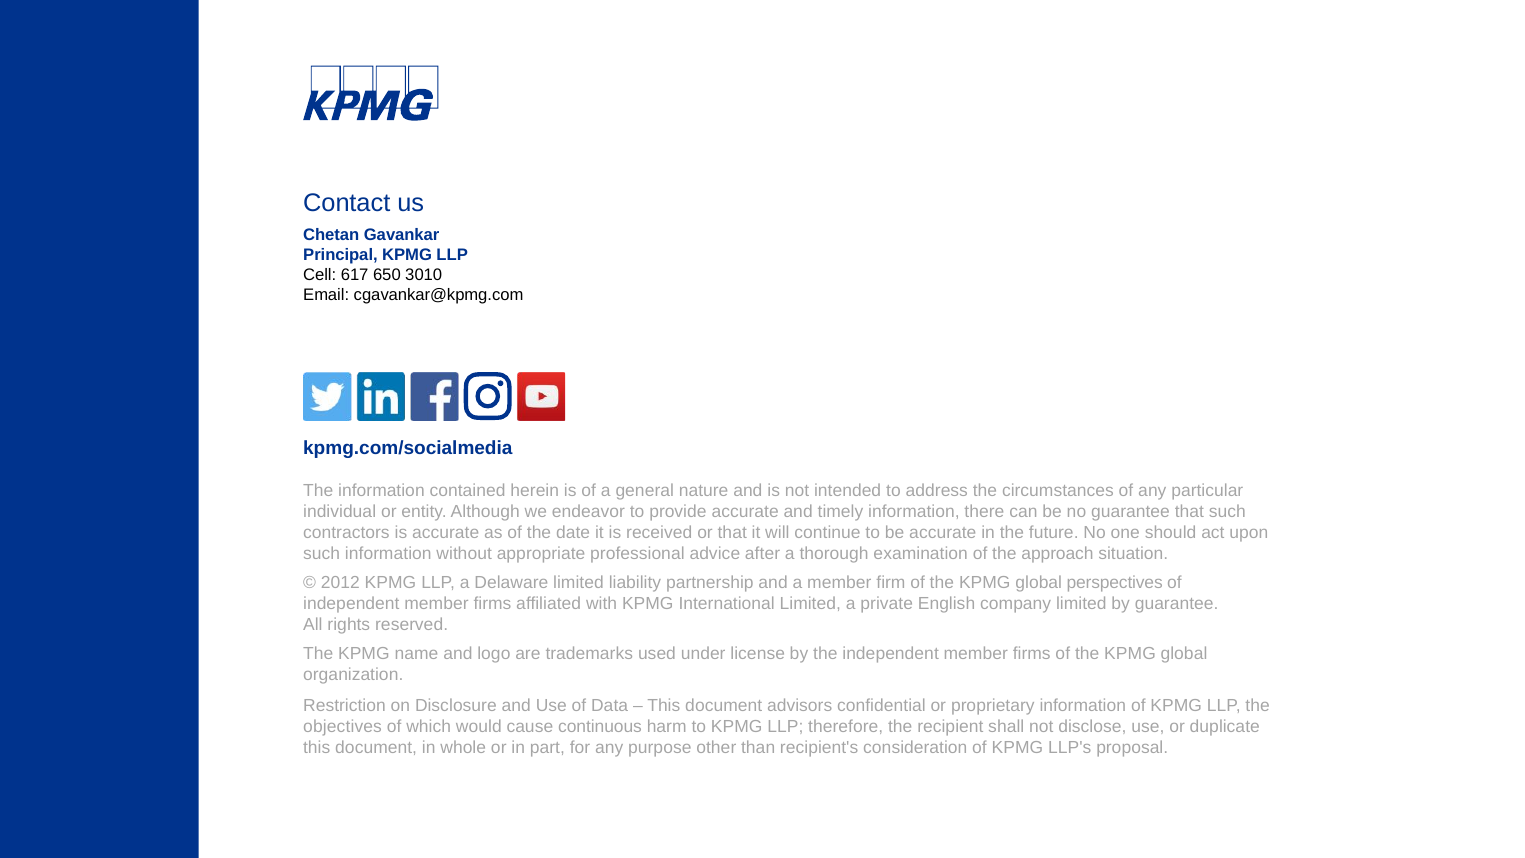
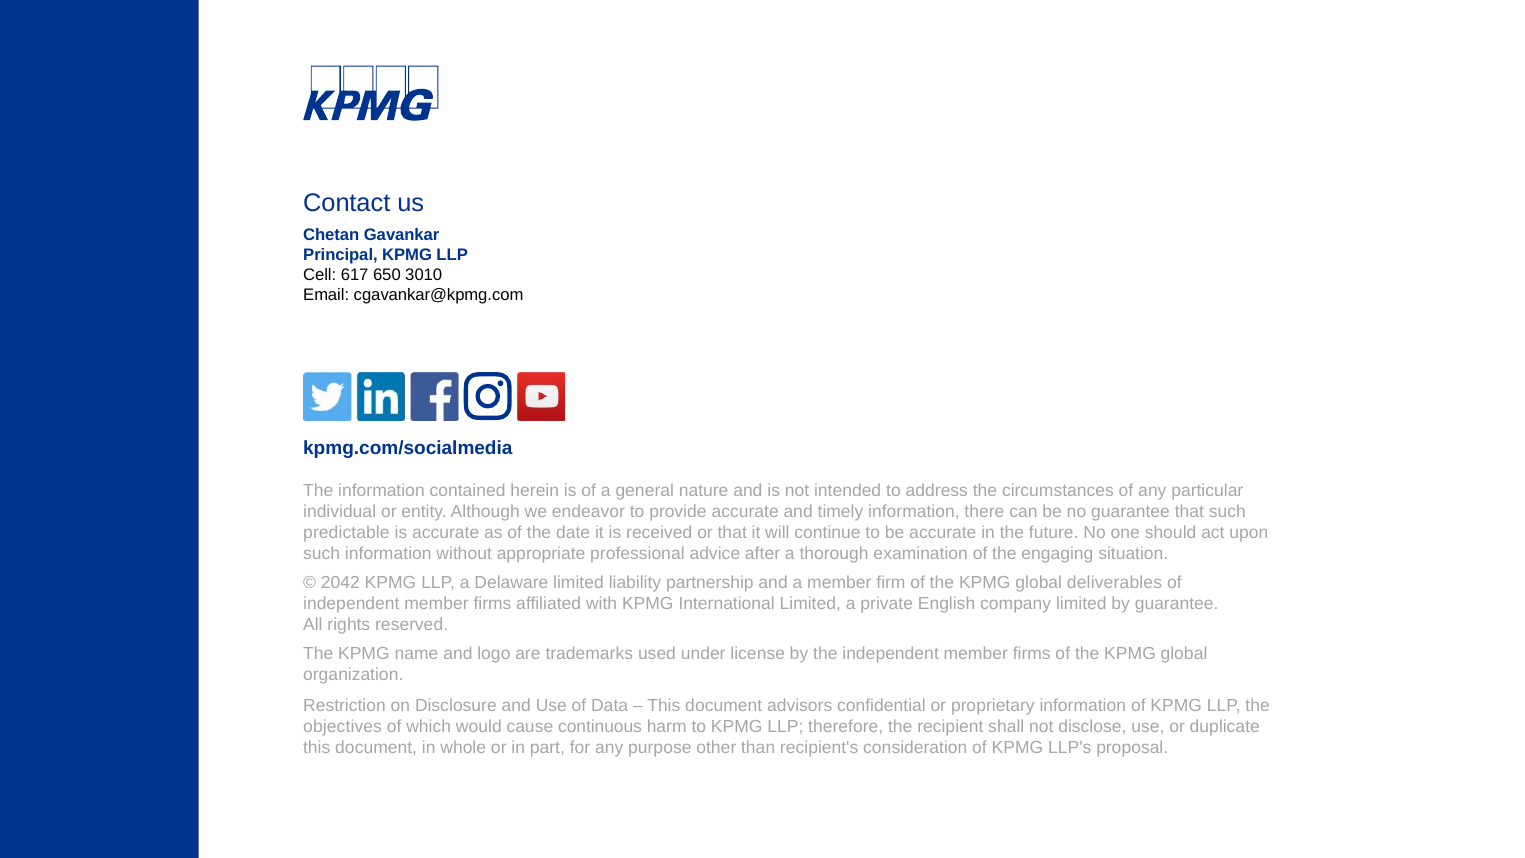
contractors: contractors -> predictable (346, 533)
approach: approach -> engaging (1057, 554)
2012: 2012 -> 2042 (340, 583)
perspectives: perspectives -> deliverables (1115, 583)
